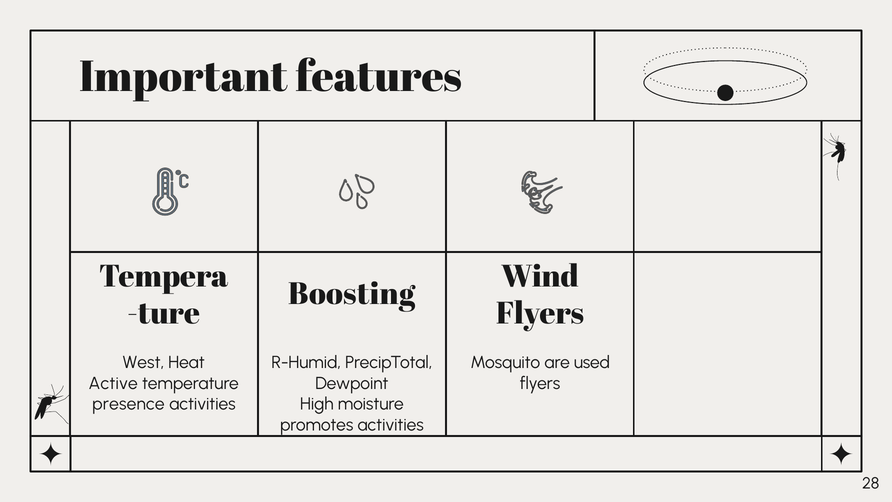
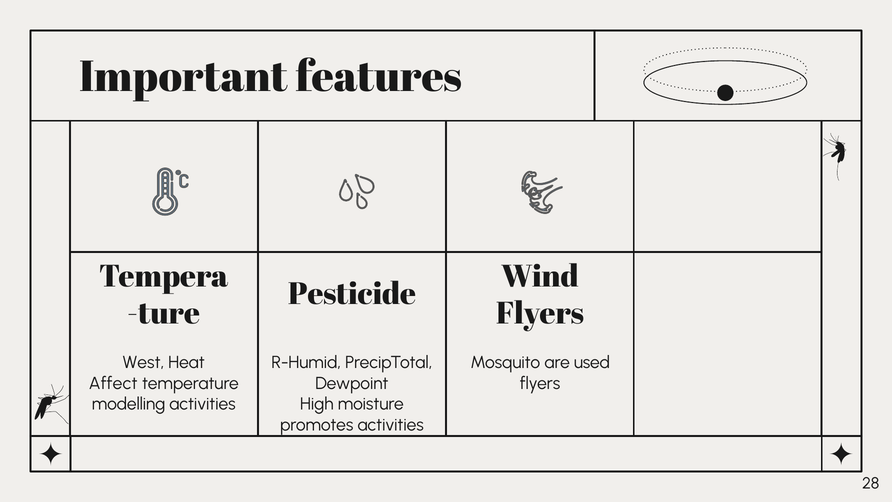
Boosting: Boosting -> Pesticide (352, 294)
Active: Active -> Affect (113, 383)
presence: presence -> modelling (129, 404)
